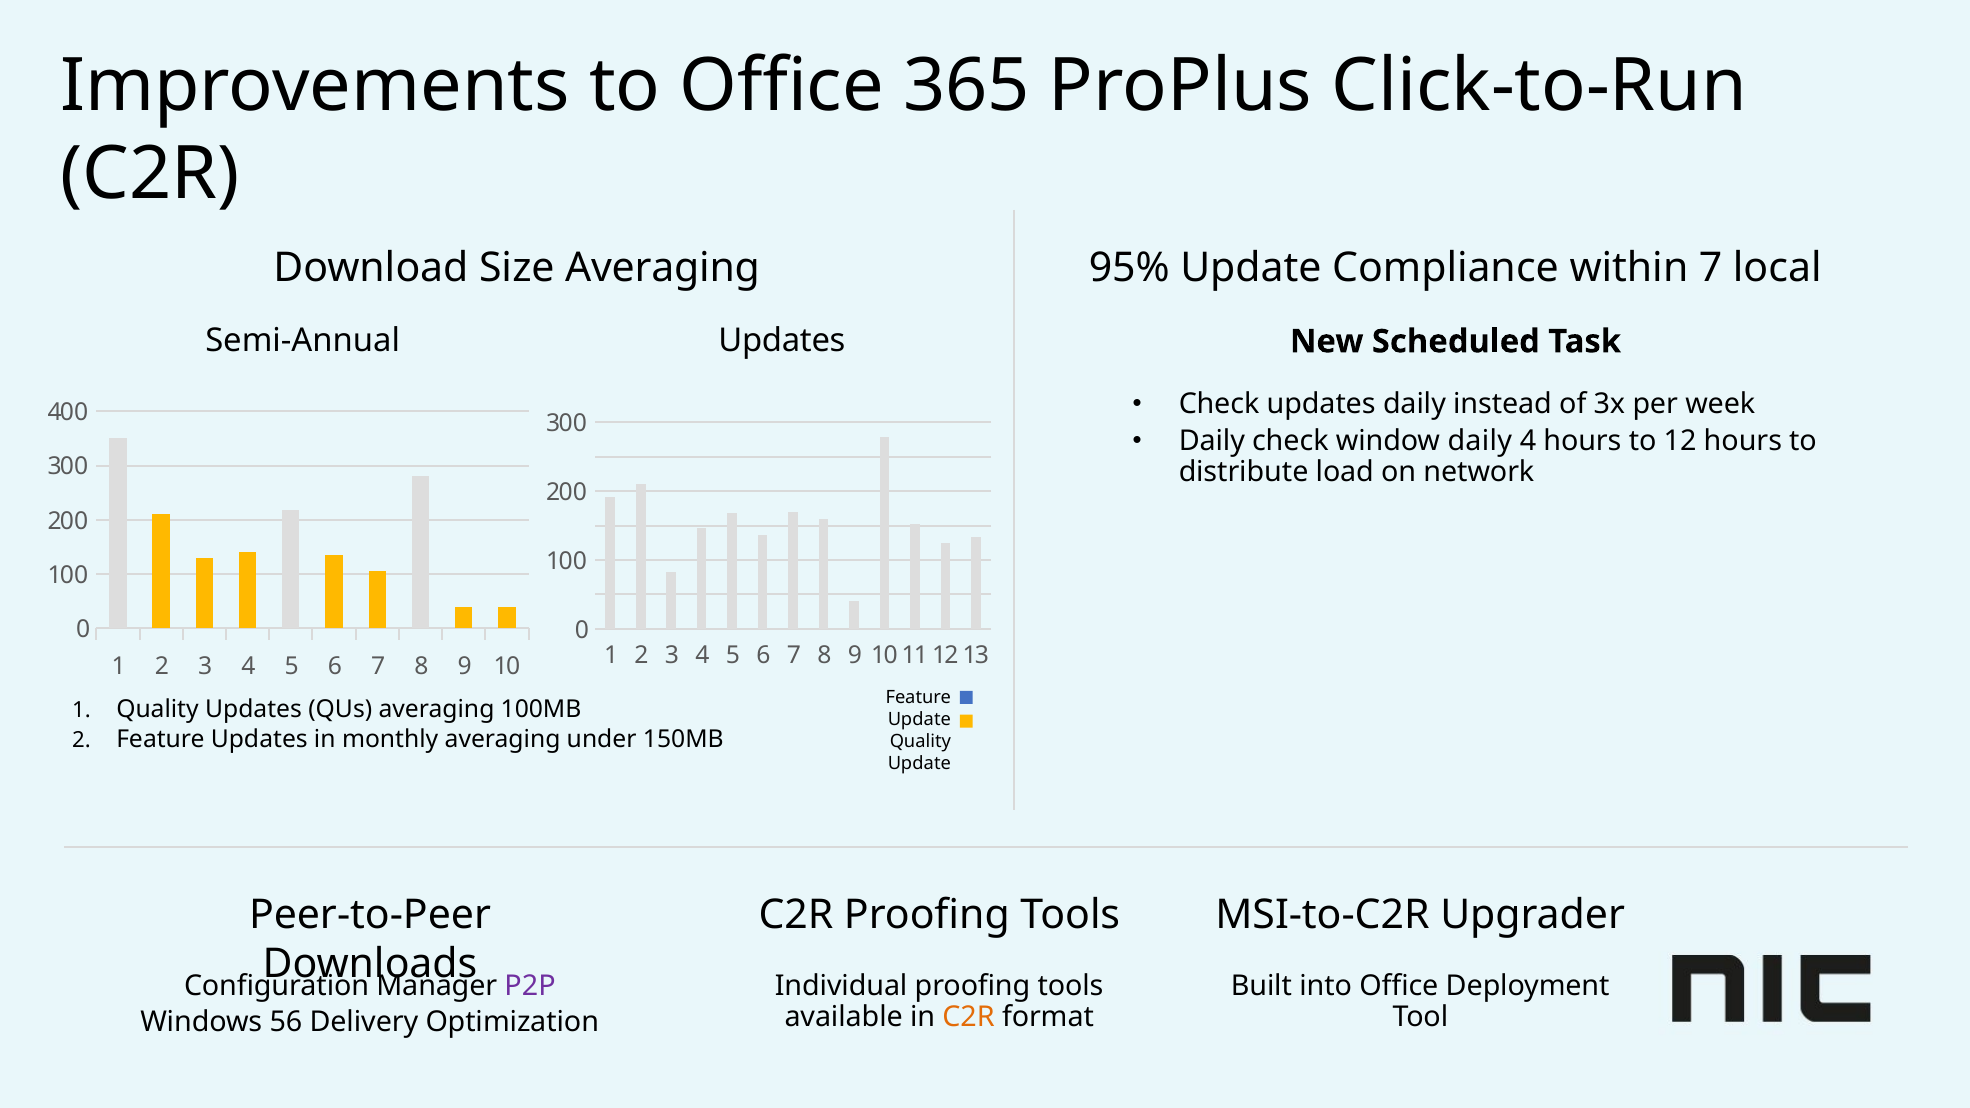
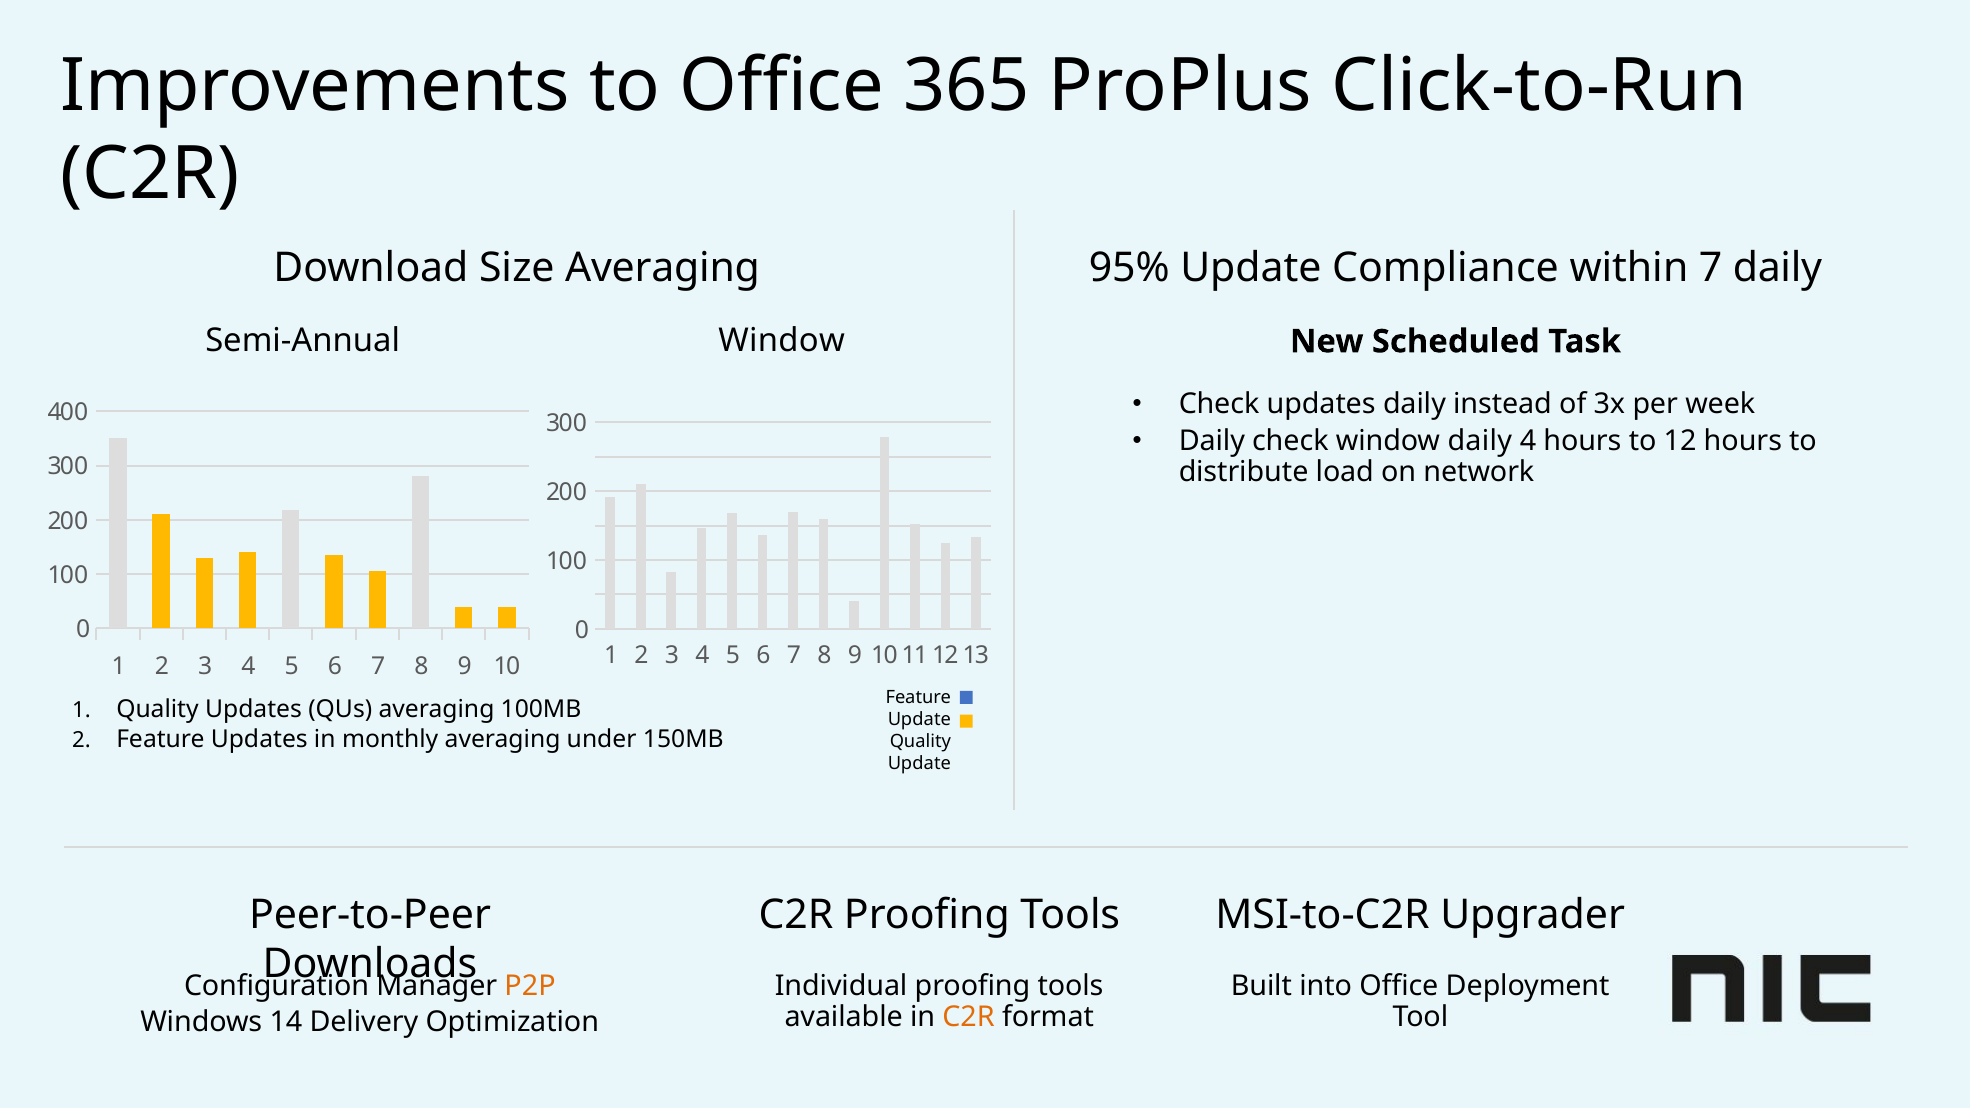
7 local: local -> daily (1777, 268)
Semi-Annual Updates: Updates -> Window (782, 341)
P2P colour: purple -> orange (530, 986)
56: 56 -> 14 (286, 1022)
